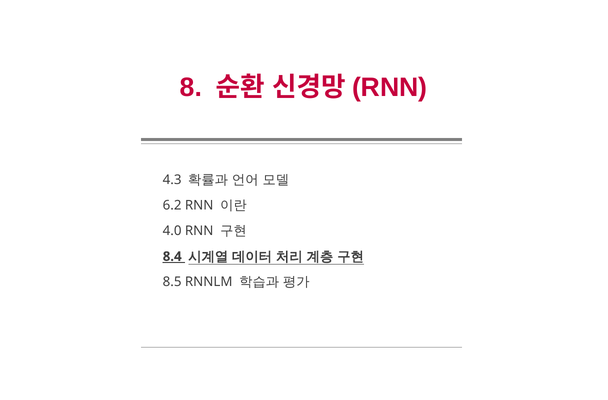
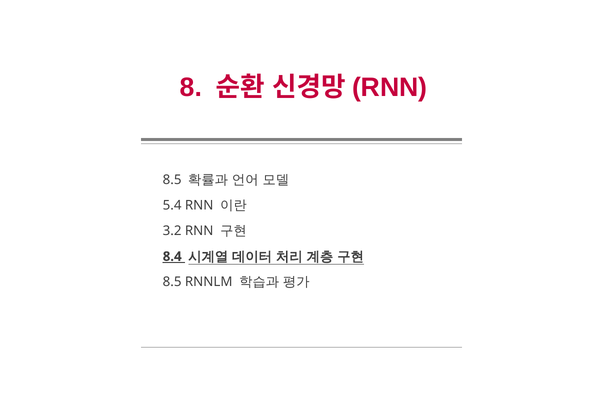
4.3: 4.3 -> 8.5 (172, 180)
6.2: 6.2 -> 5.4 (172, 205)
4.0: 4.0 -> 3.2 (172, 231)
